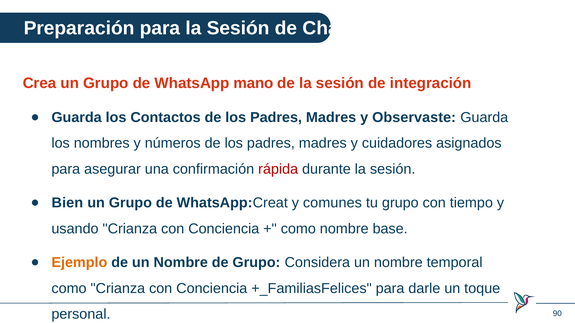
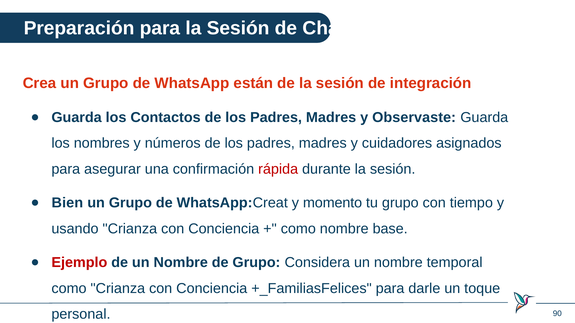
mano: mano -> están (253, 83)
comunes: comunes -> momento (333, 203)
Ejemplo colour: orange -> red (79, 263)
